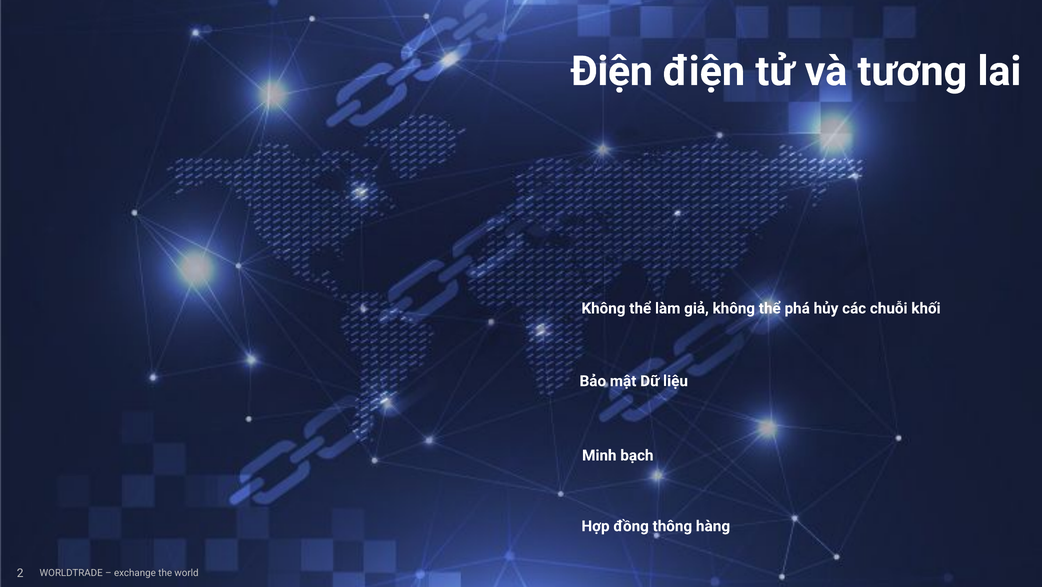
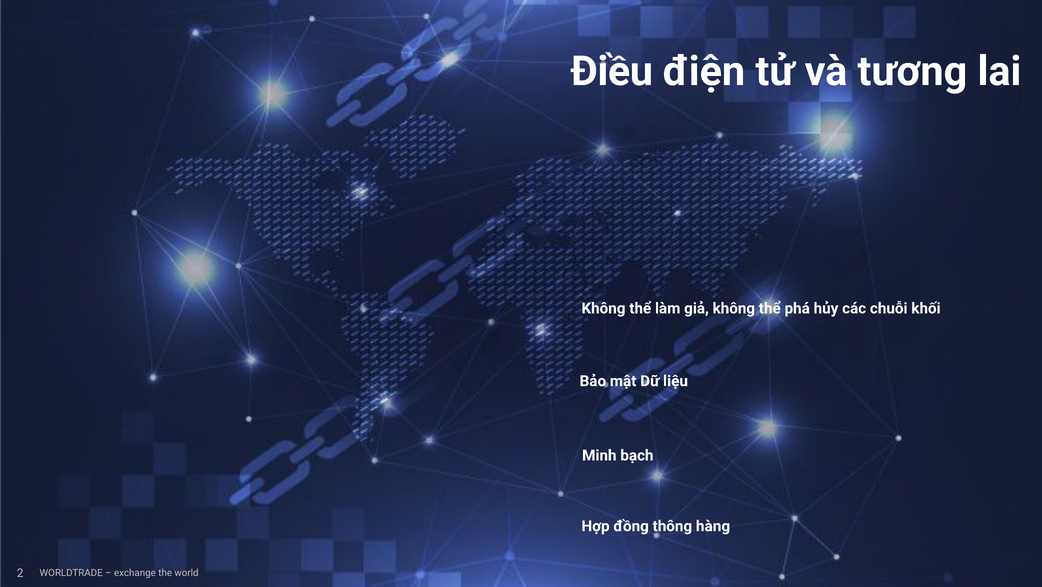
Điện: Điện -> Điều (612, 71)
